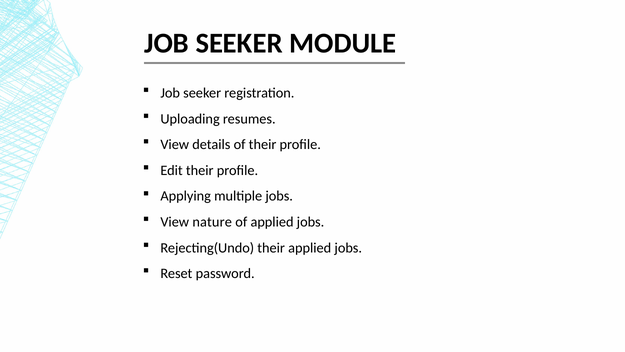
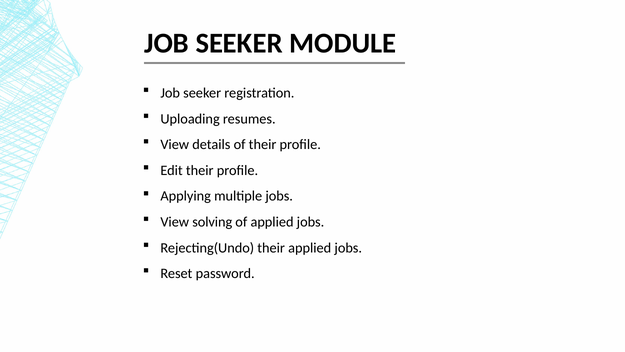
nature: nature -> solving (212, 222)
